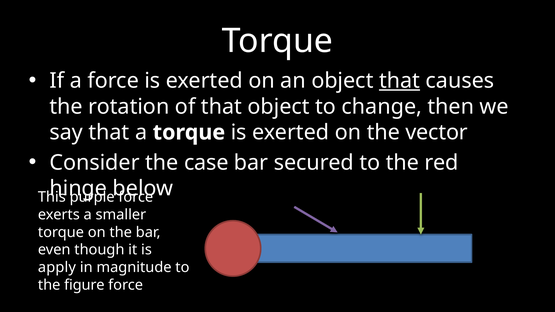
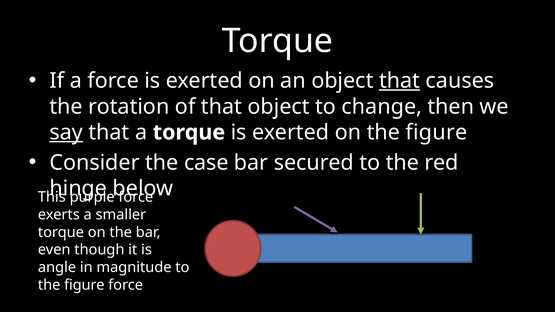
say underline: none -> present (66, 132)
on the vector: vector -> figure (436, 132)
apply: apply -> angle (57, 268)
